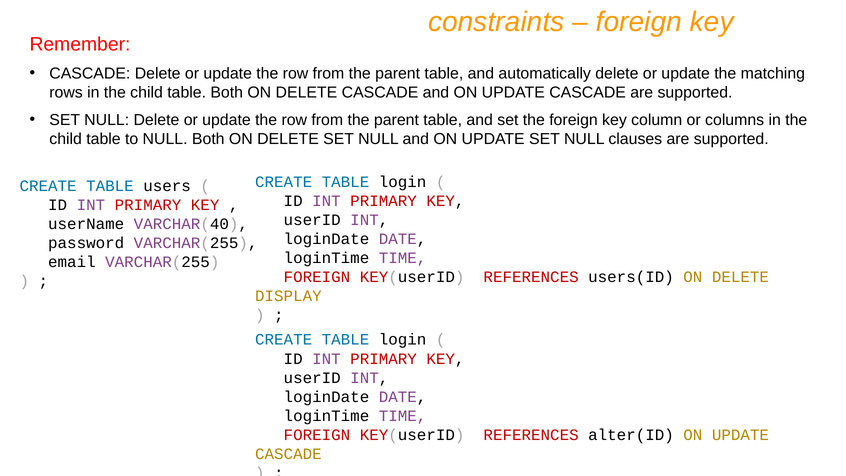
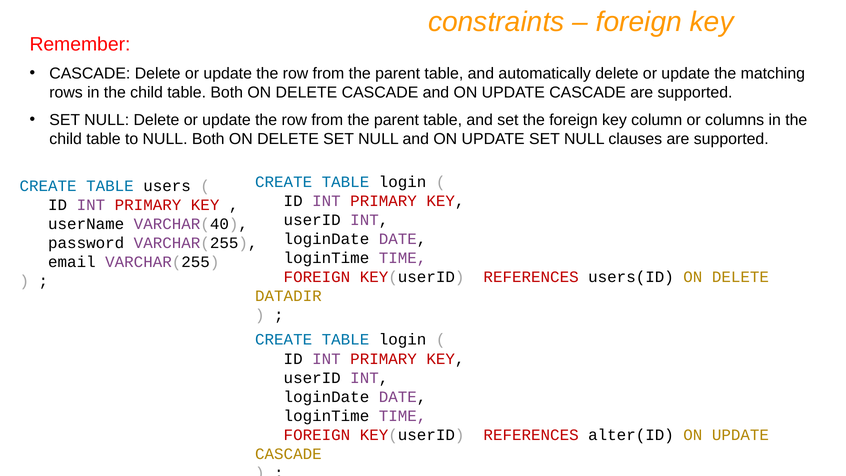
DISPLAY: DISPLAY -> DATADIR (288, 296)
